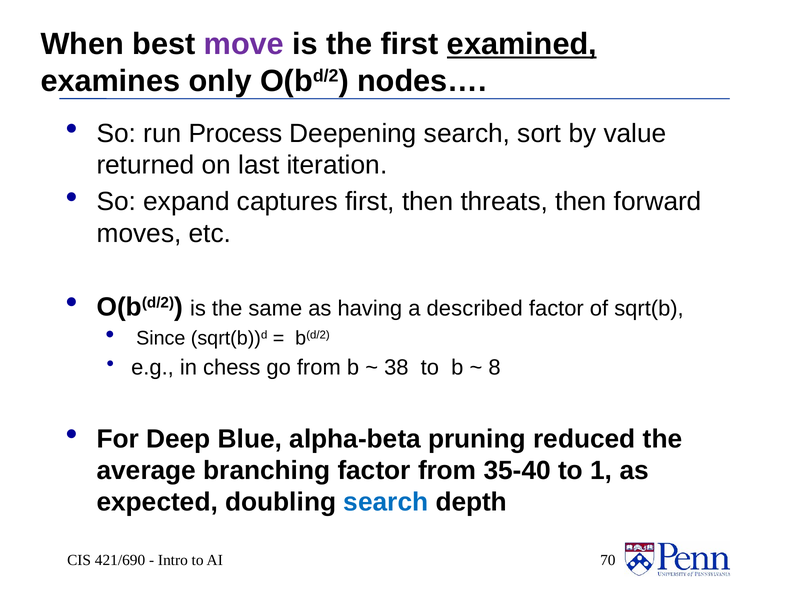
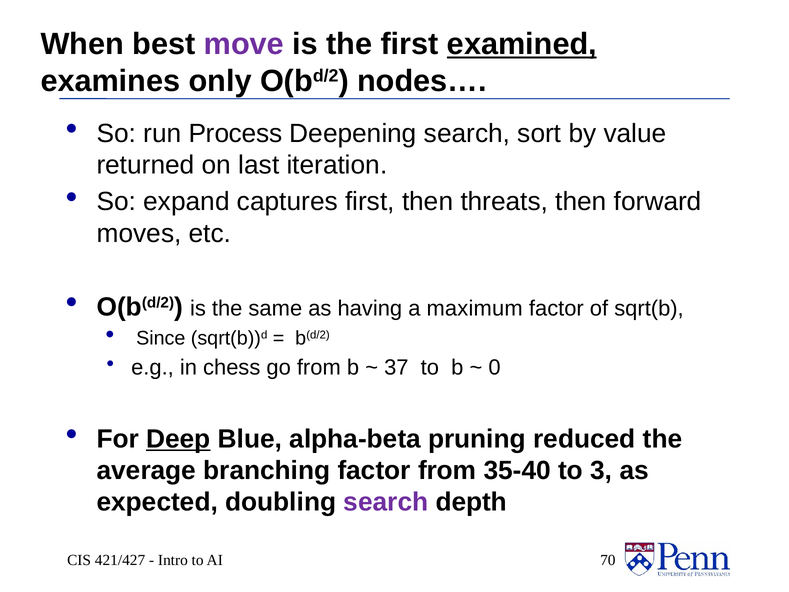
described: described -> maximum (475, 308)
38: 38 -> 37 (396, 368)
8: 8 -> 0 (494, 368)
Deep underline: none -> present (178, 439)
1: 1 -> 3 (601, 470)
search colour: blue -> purple (386, 502)
421/690: 421/690 -> 421/427 (120, 560)
